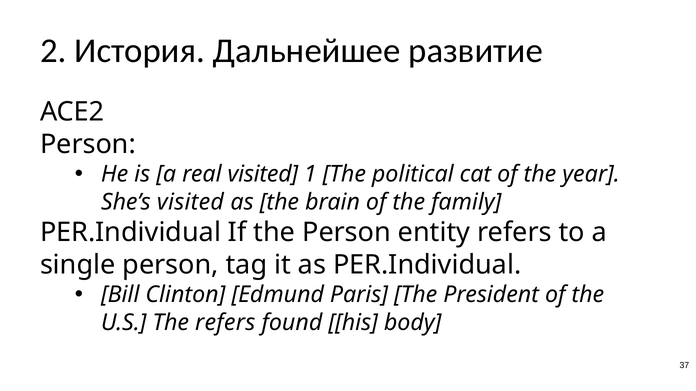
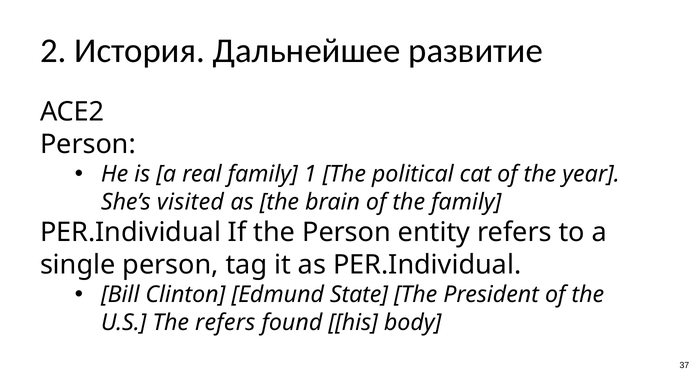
real visited: visited -> family (263, 175)
Paris: Paris -> State (359, 295)
